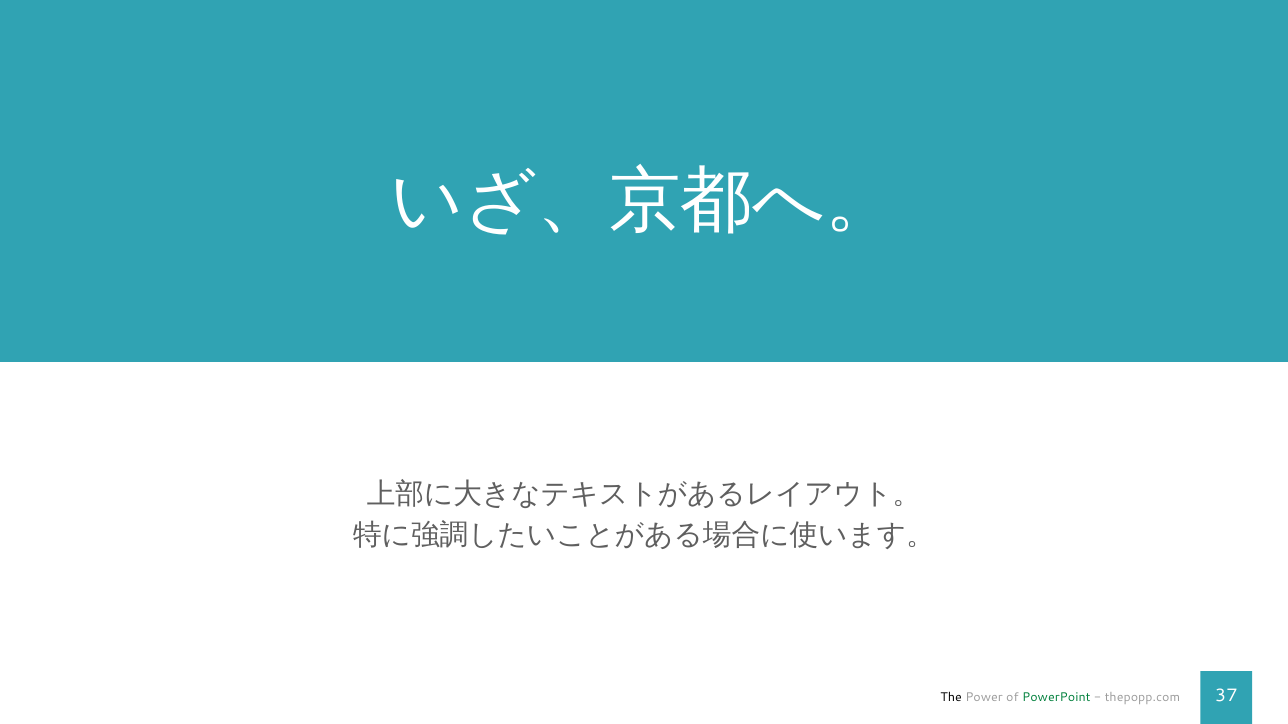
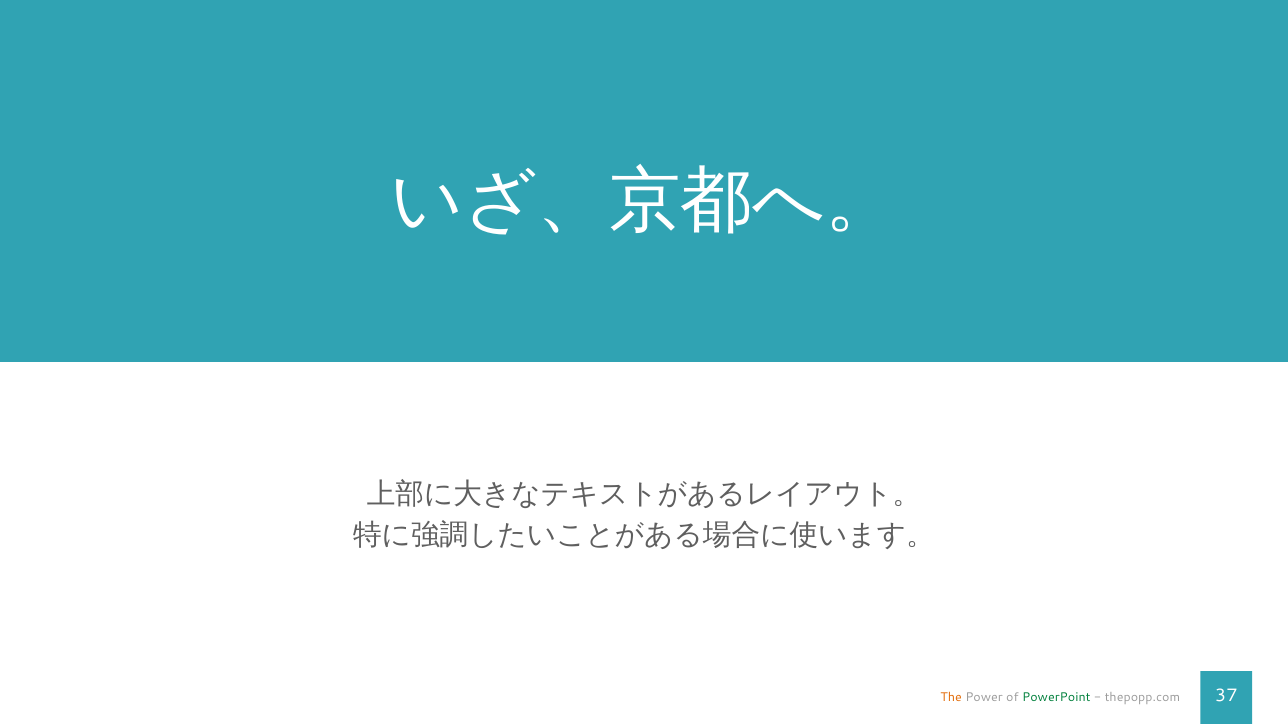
The colour: black -> orange (951, 698)
